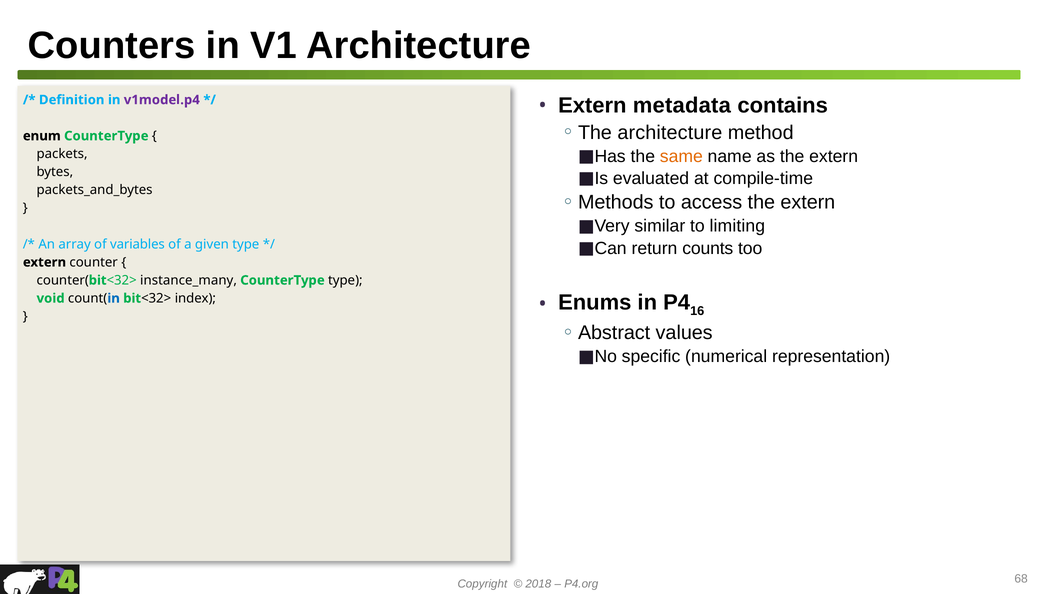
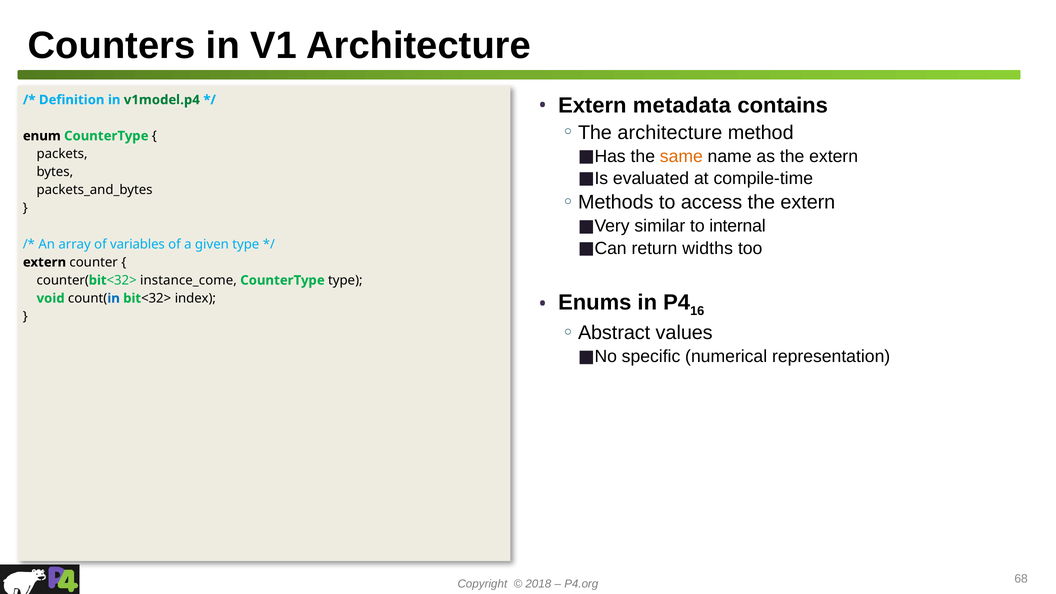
v1model.p4 colour: purple -> green (162, 100)
limiting: limiting -> internal (737, 226)
counts: counts -> widths (708, 248)
instance_many: instance_many -> instance_come (188, 280)
